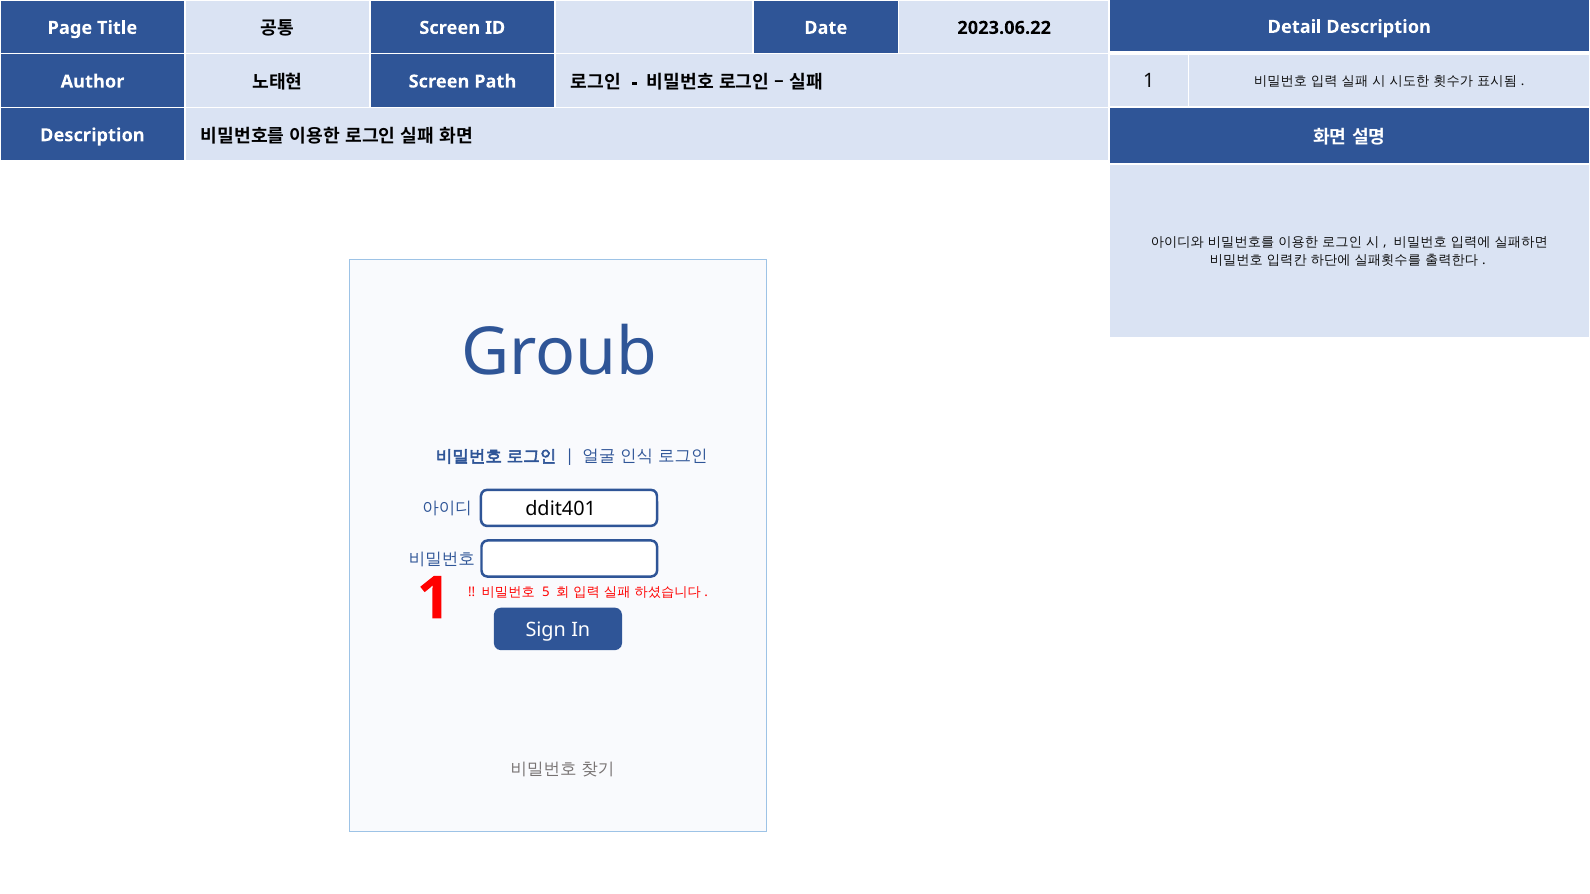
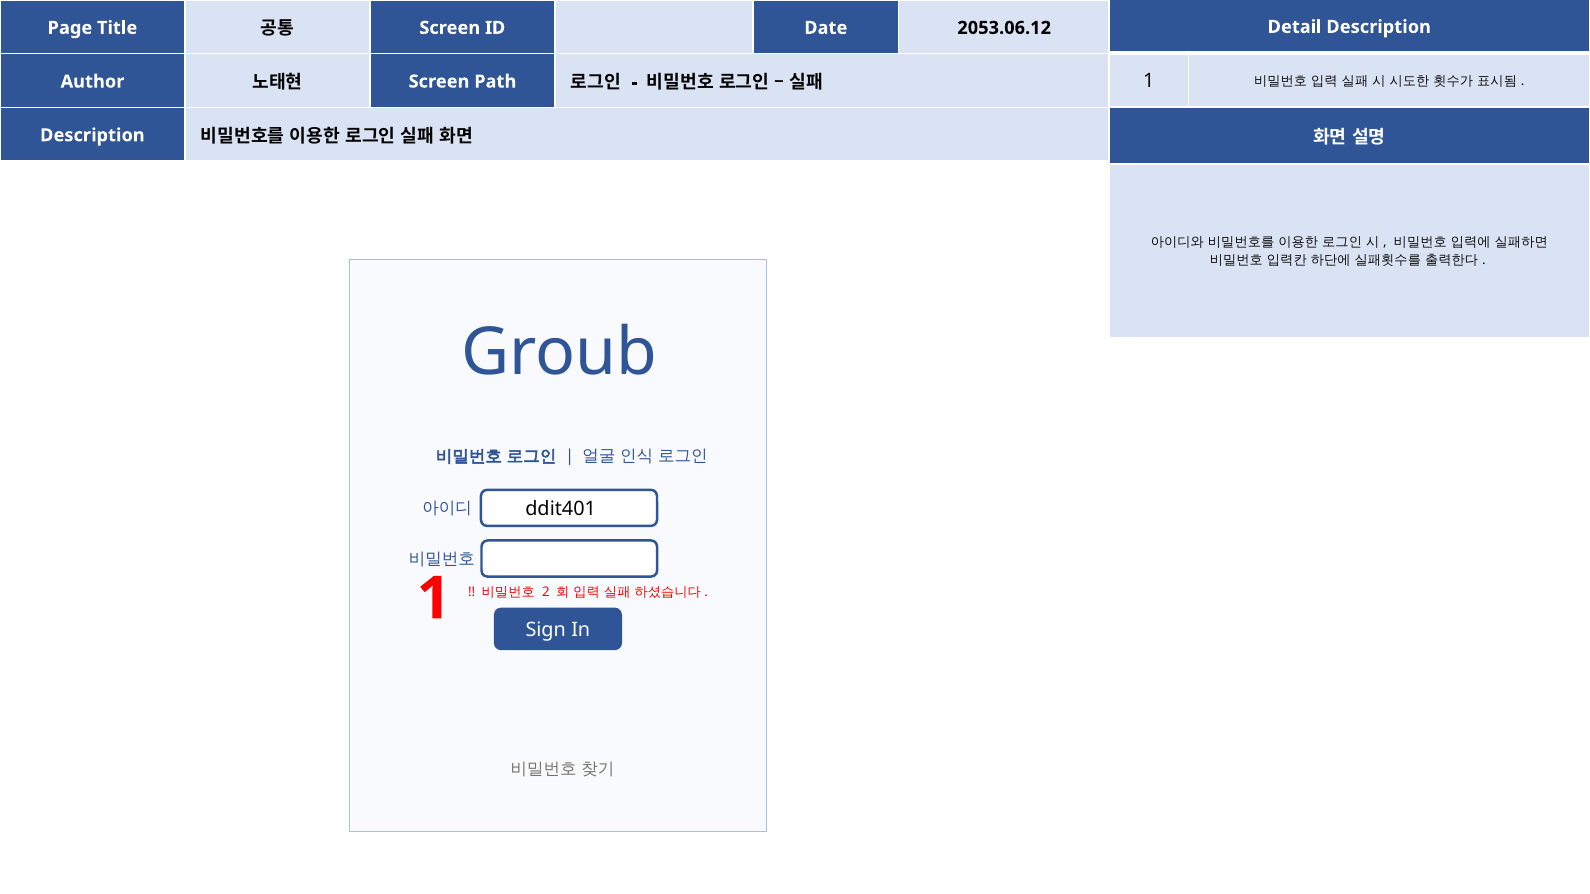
2023.06.22: 2023.06.22 -> 2053.06.12 (1004, 28)
5: 5 -> 2 (546, 593)
